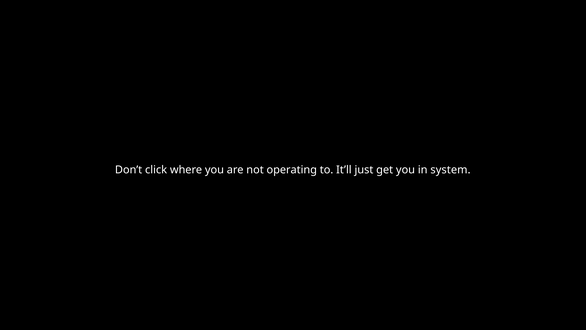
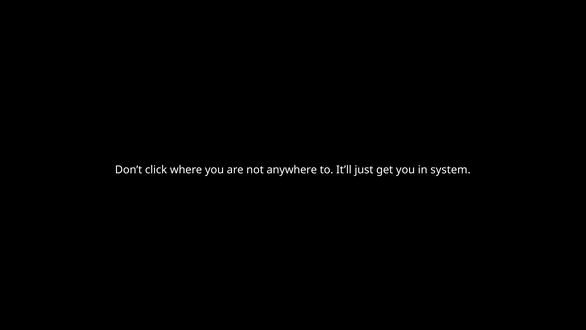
operating: operating -> anywhere (292, 170)
